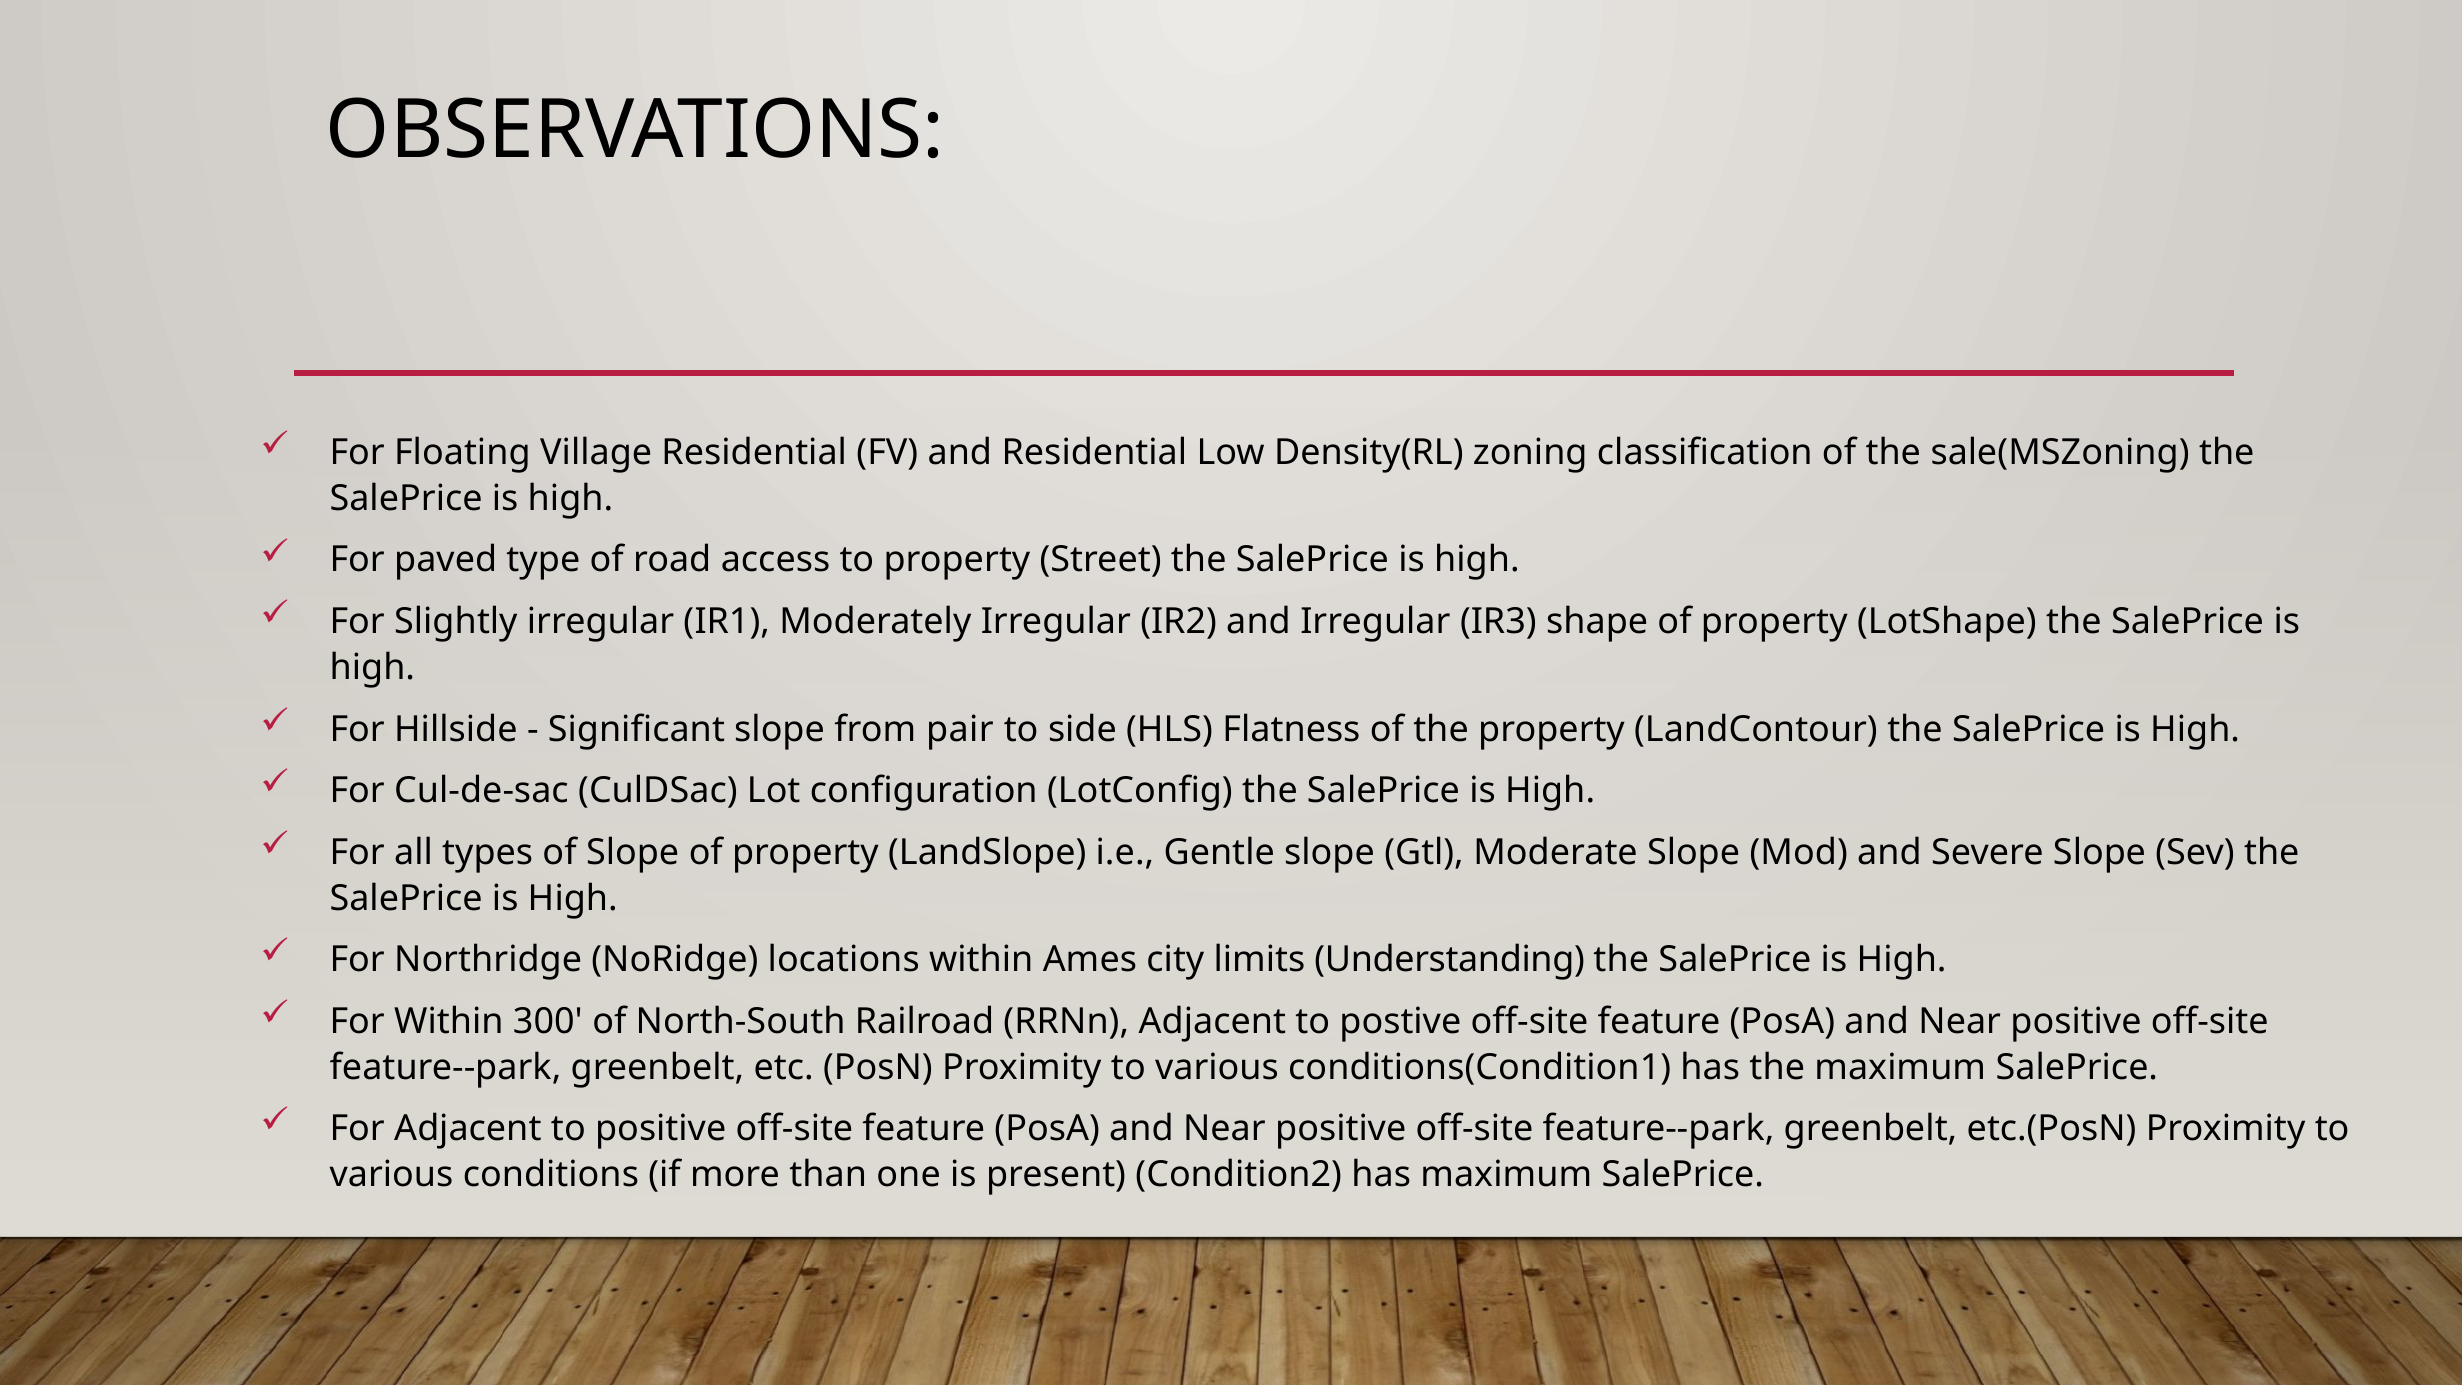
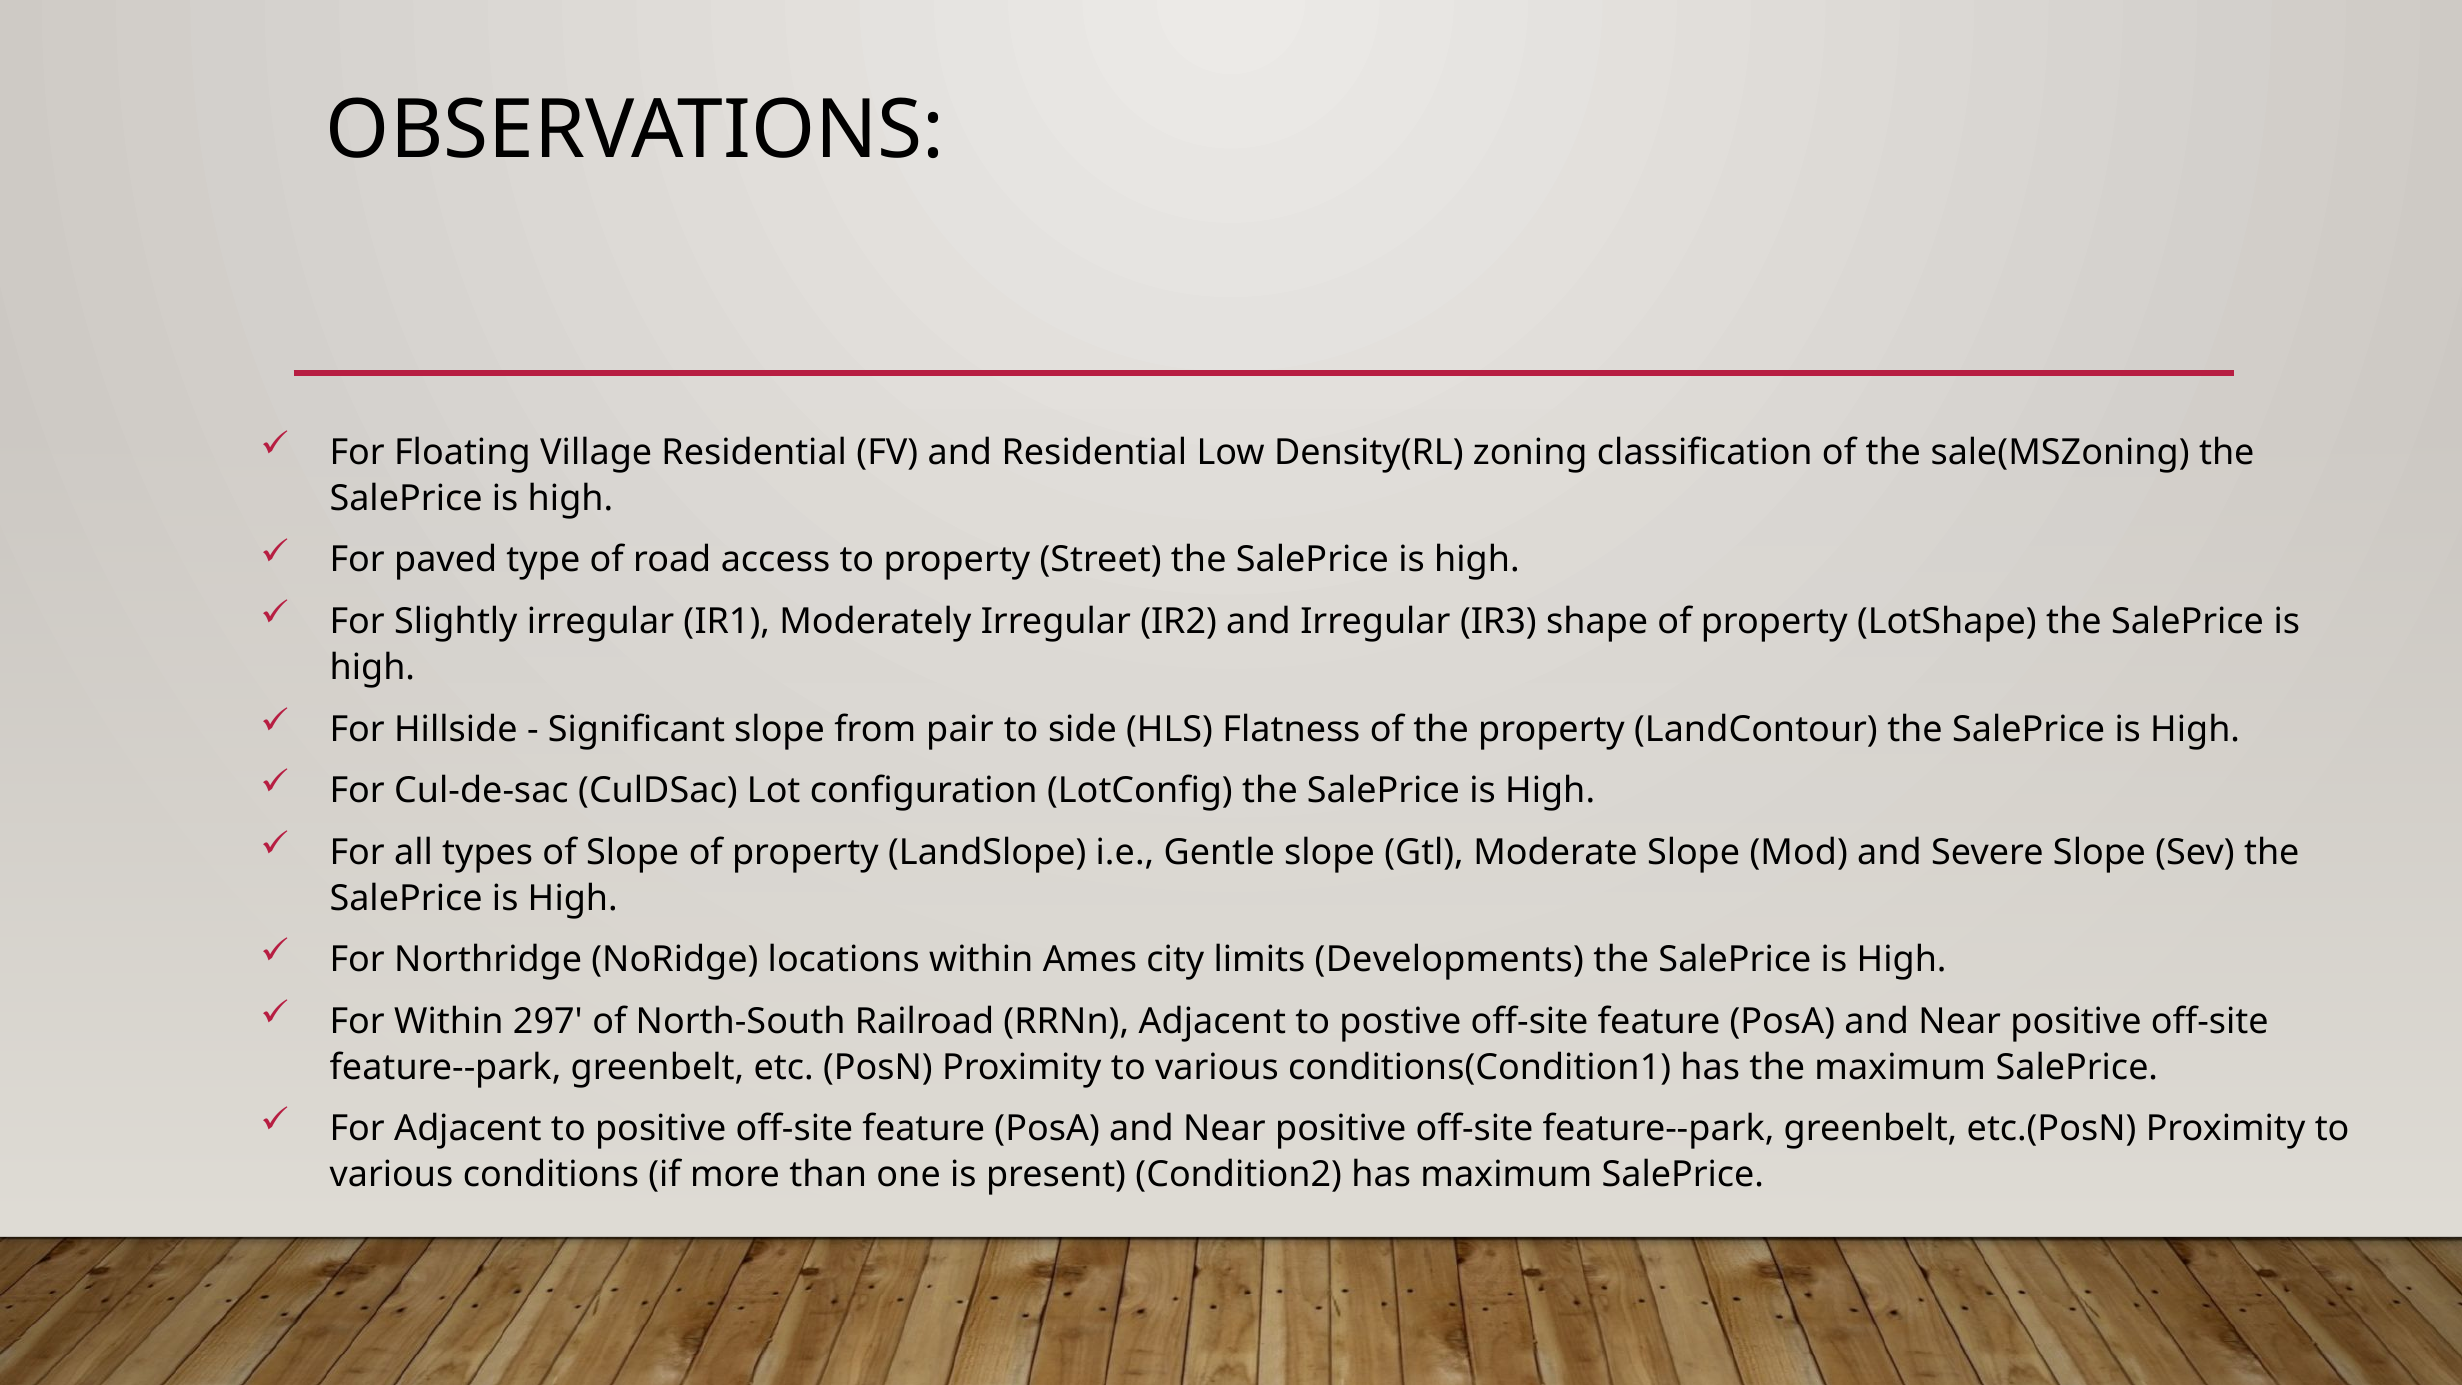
Understanding: Understanding -> Developments (1449, 960)
300: 300 -> 297 (548, 1022)
